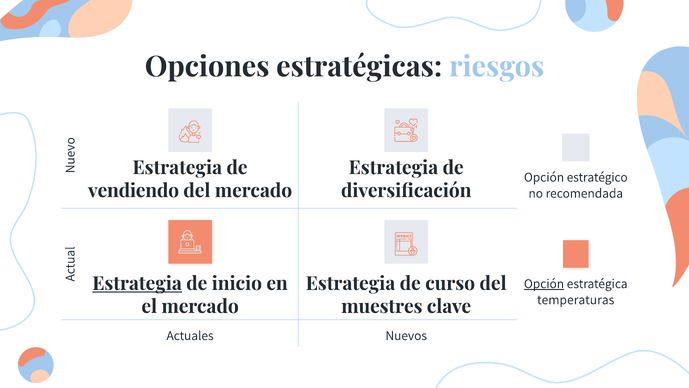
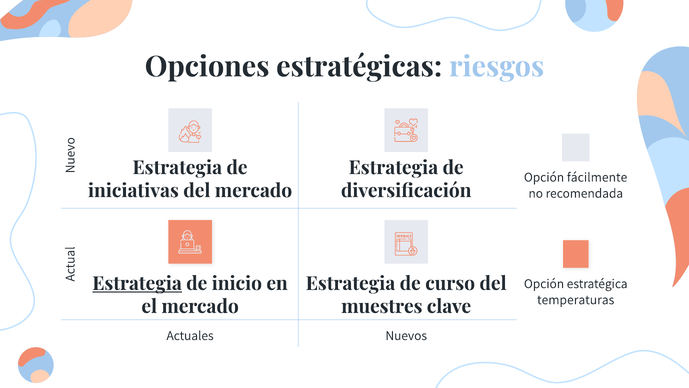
estratégico: estratégico -> fácilmente (597, 177)
vendiendo: vendiendo -> iniciativas (133, 191)
Opción underline: present -> none (544, 283)
